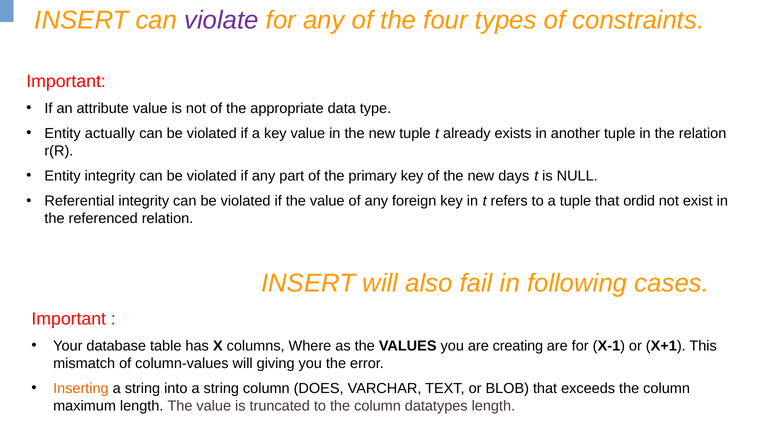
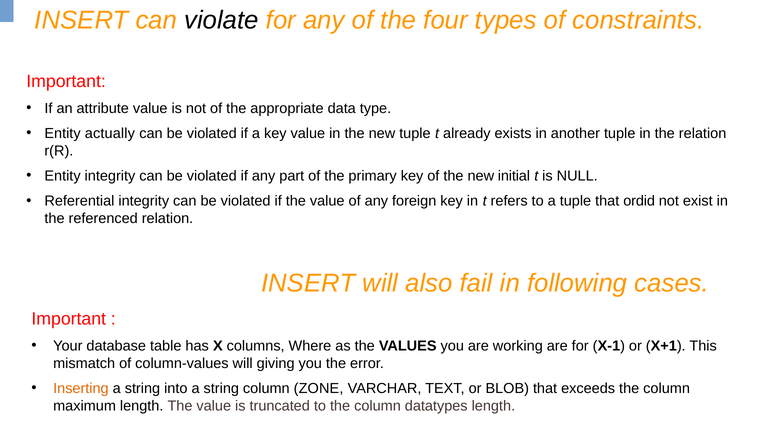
violate colour: purple -> black (221, 20)
days: days -> initial (514, 176)
creating: creating -> working (518, 346)
DOES: DOES -> ZONE (319, 388)
